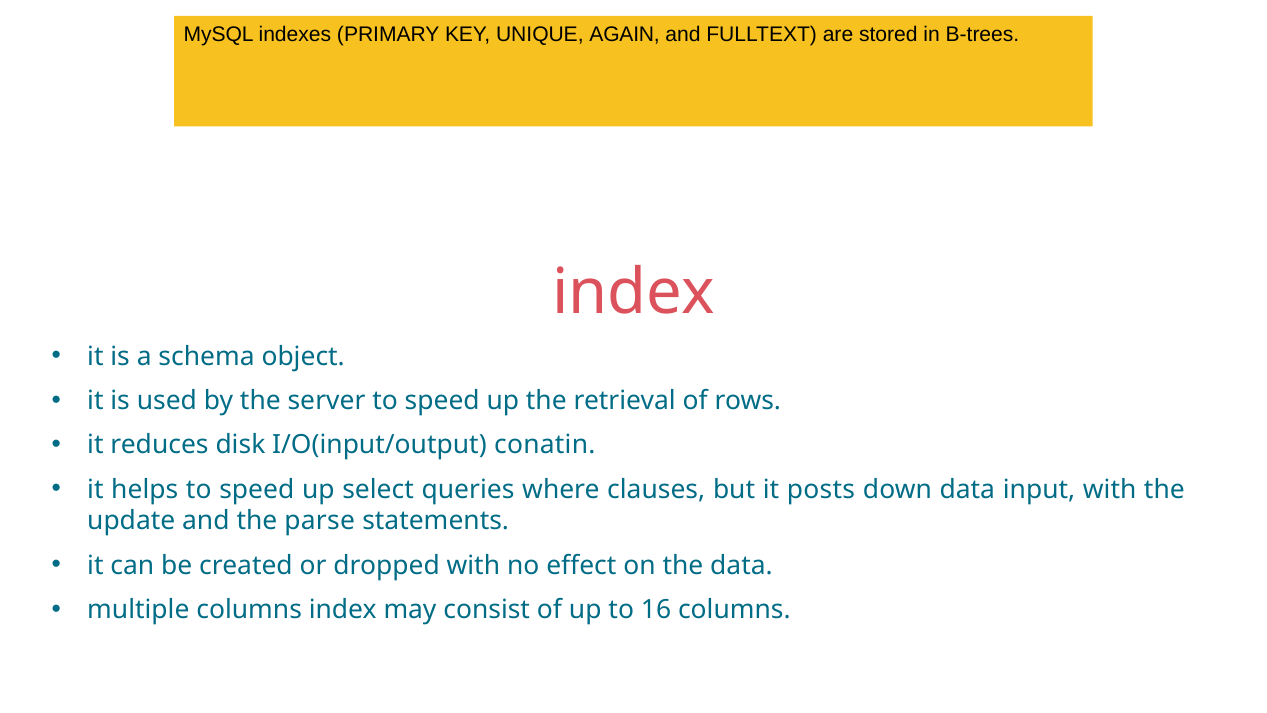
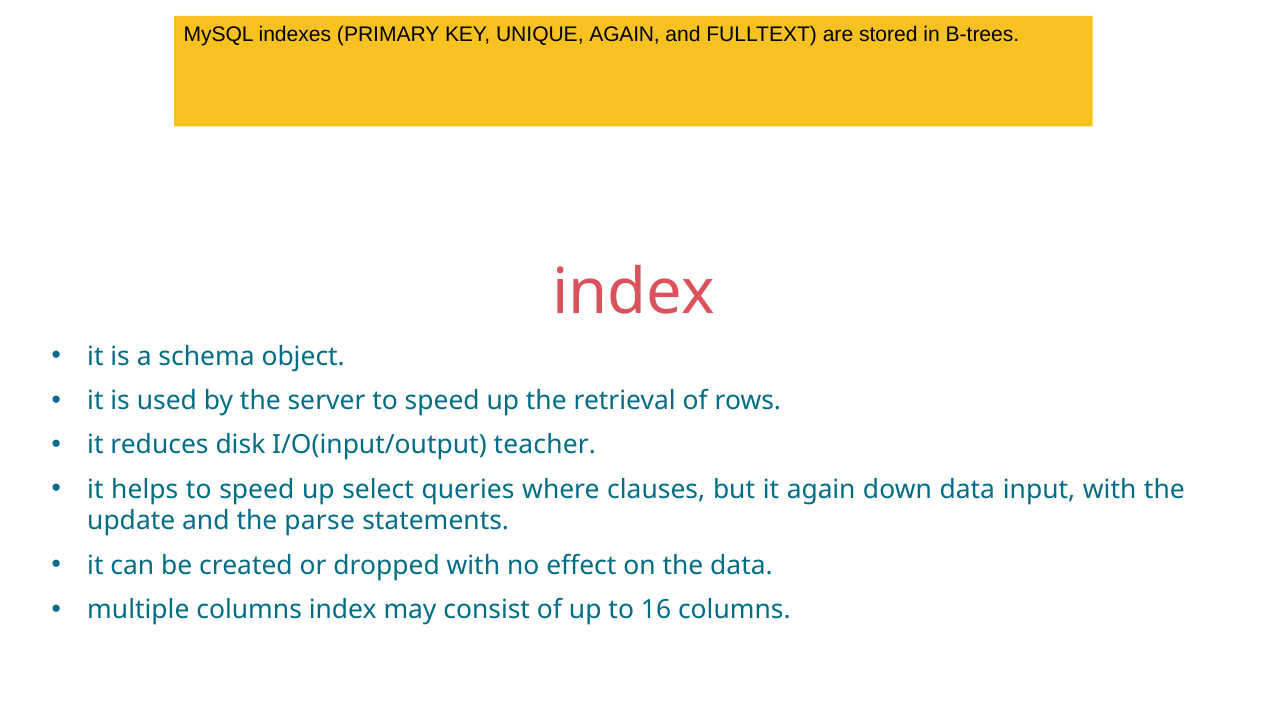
conatin: conatin -> teacher (545, 445)
it posts: posts -> again (821, 489)
